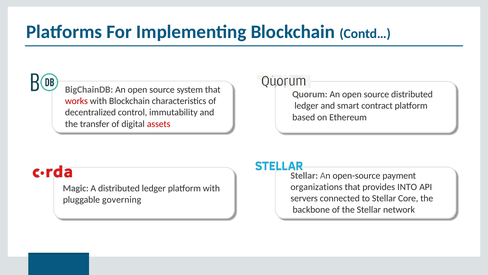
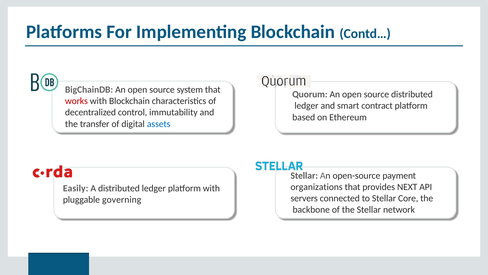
assets colour: red -> blue (159, 124)
INTO: INTO -> NEXT (407, 187)
Magic: Magic -> Easily (76, 188)
